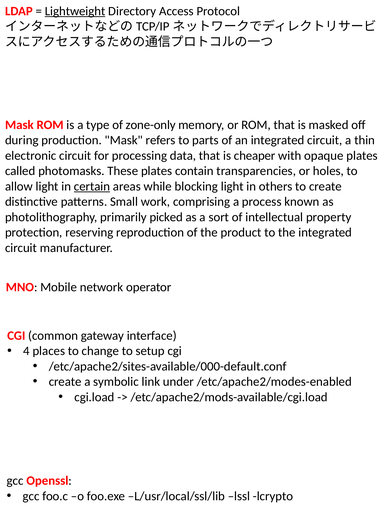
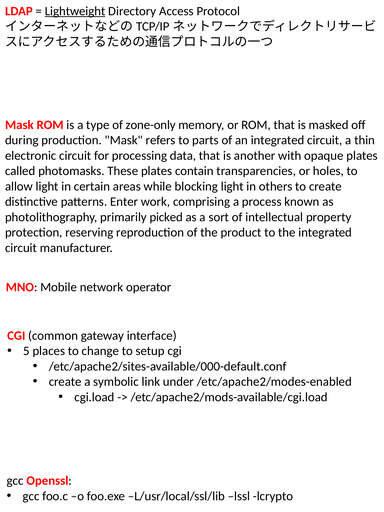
cheaper: cheaper -> another (255, 156)
certain underline: present -> none (92, 186)
Small: Small -> Enter (124, 202)
4: 4 -> 5 (26, 351)
